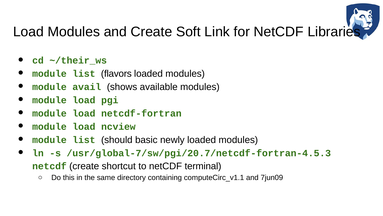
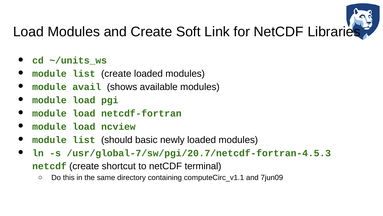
~/their_ws: ~/their_ws -> ~/units_ws (78, 60)
list flavors: flavors -> create (116, 73)
